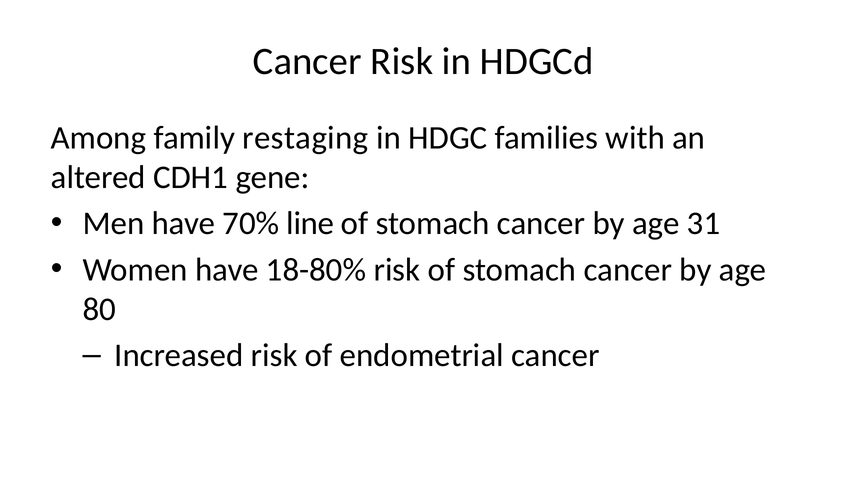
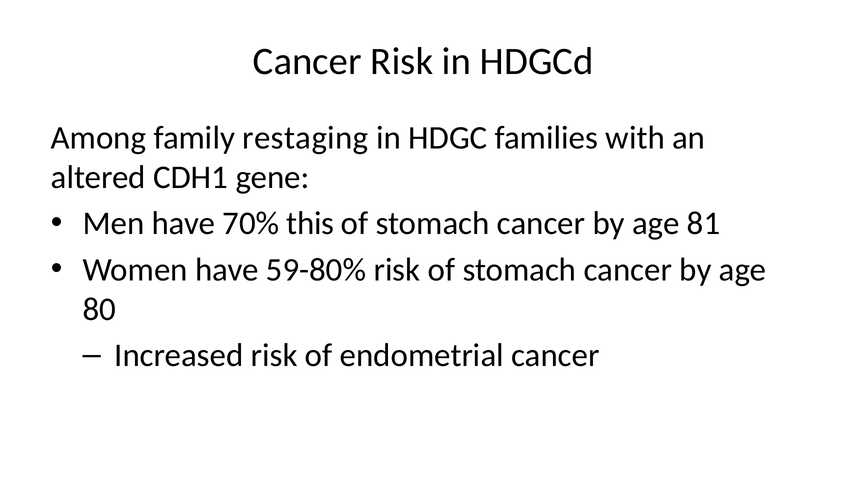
line: line -> this (310, 223)
31: 31 -> 81 (704, 223)
18-80%: 18-80% -> 59-80% (316, 269)
